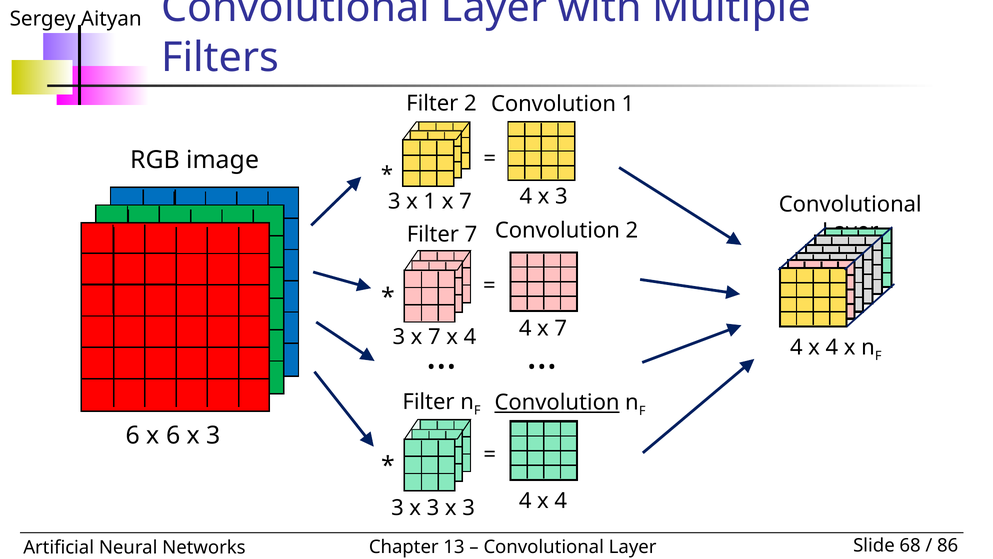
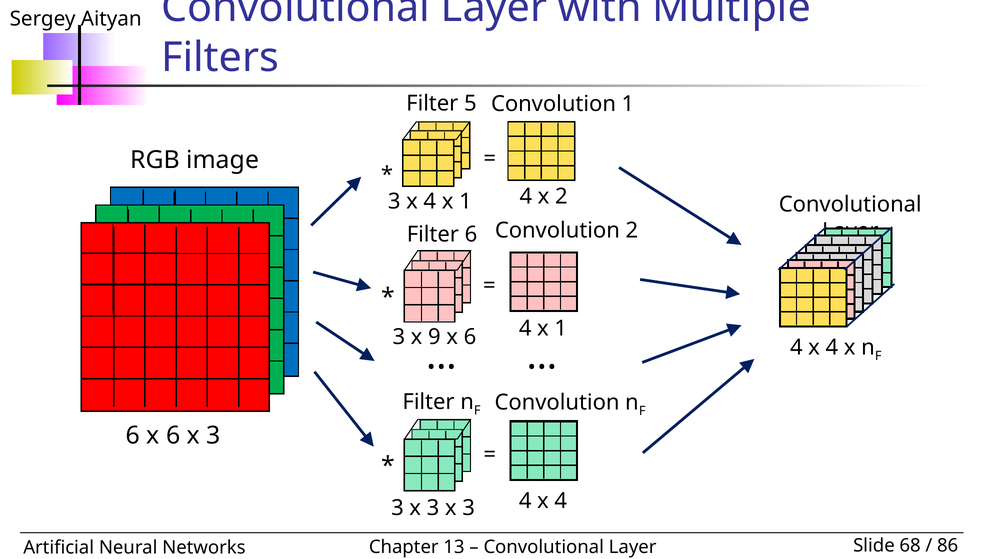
Filter 2: 2 -> 5 (470, 103)
4 x 3: 3 -> 2 (561, 196)
3 x 1: 1 -> 4 (430, 201)
7: 7 -> 1 (465, 201)
Filter 7: 7 -> 6 (471, 234)
7: 7 -> 1 (561, 328)
3 x 7: 7 -> 9 (434, 337)
4: 4 -> 6 (470, 337)
Convolution underline: present -> none (557, 402)
